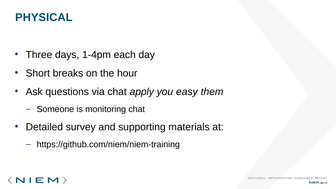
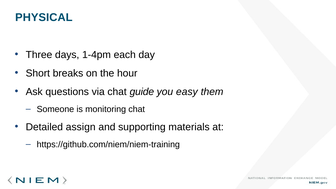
apply: apply -> guide (142, 92)
survey: survey -> assign (81, 127)
